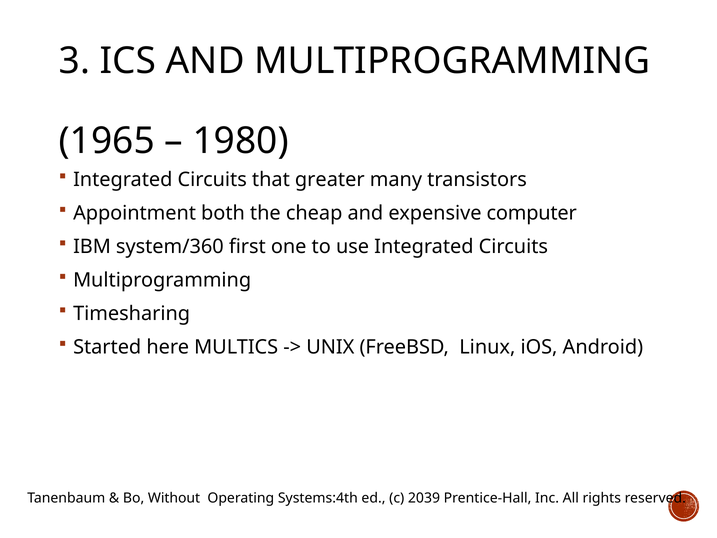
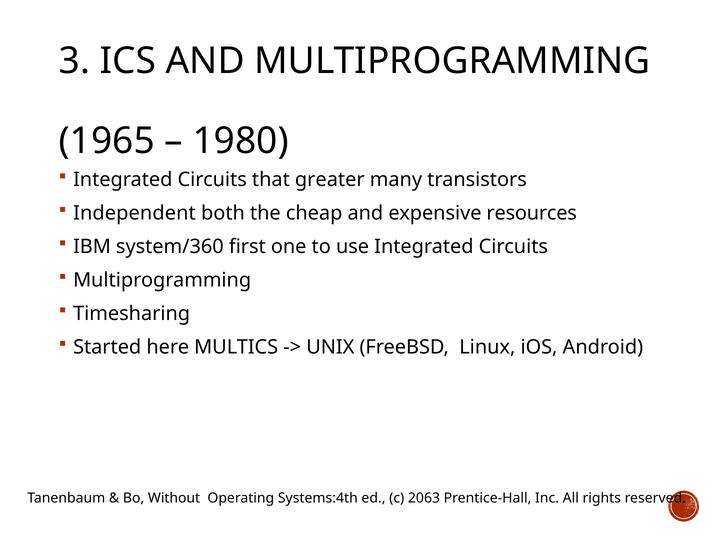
Appointment: Appointment -> Independent (134, 213)
computer: computer -> resources (532, 213)
2039: 2039 -> 2063 (424, 498)
